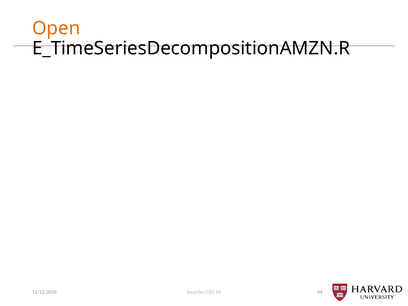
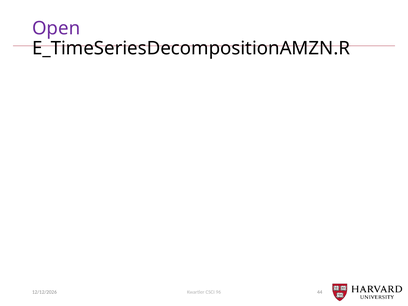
Open colour: orange -> purple (56, 28)
